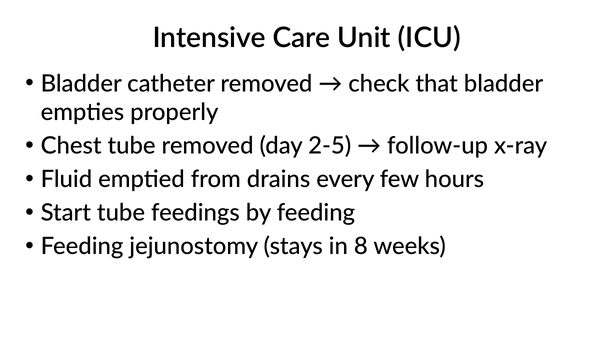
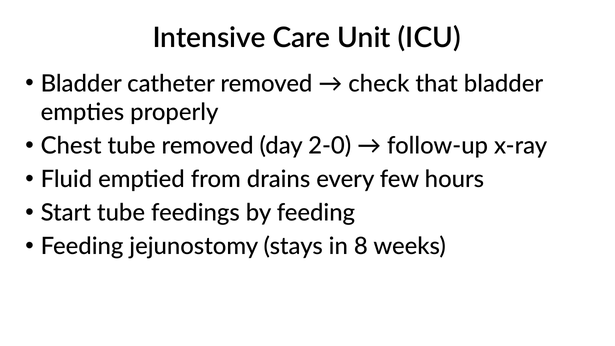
2-5: 2-5 -> 2-0 (330, 146)
